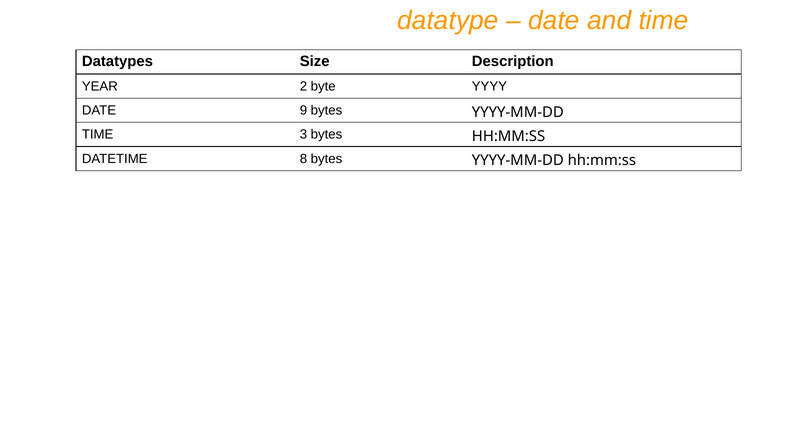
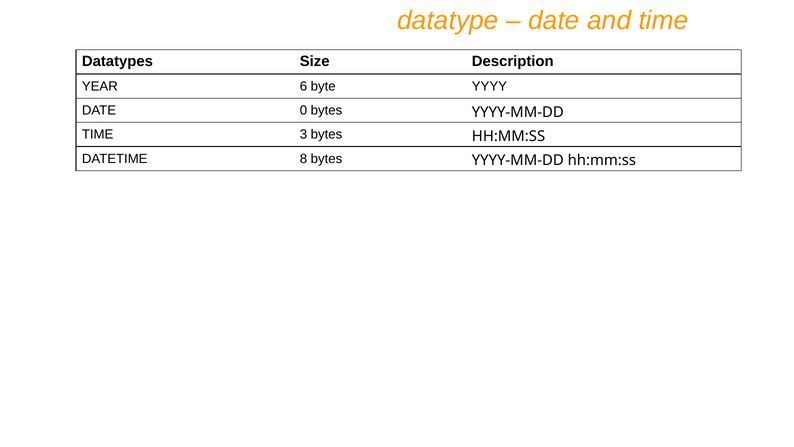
2: 2 -> 6 (304, 86)
9: 9 -> 0 (304, 110)
